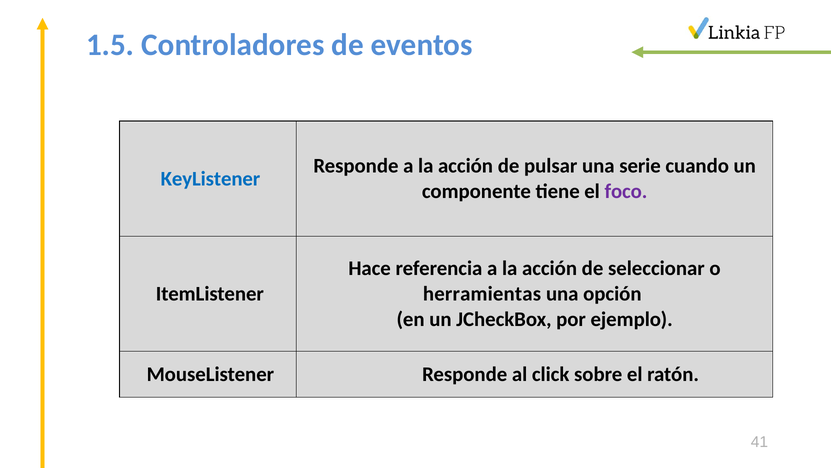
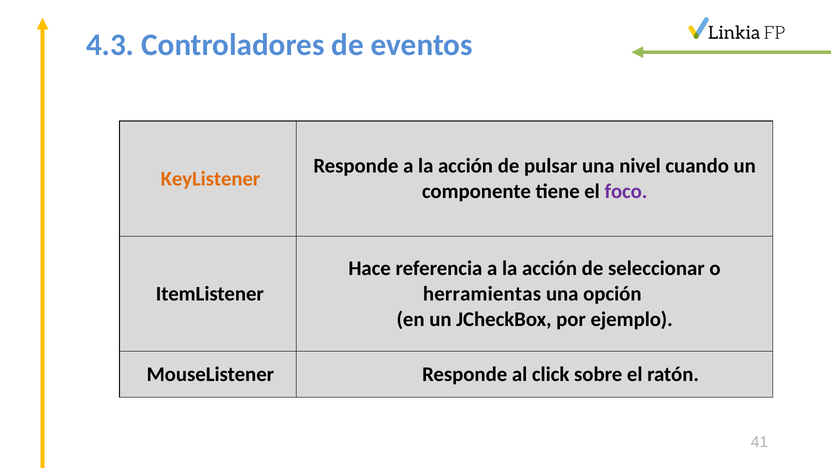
1.5: 1.5 -> 4.3 (110, 45)
serie: serie -> nivel (640, 166)
KeyListener colour: blue -> orange (210, 179)
